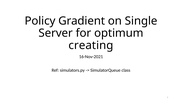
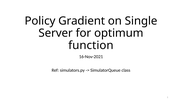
creating: creating -> function (91, 45)
